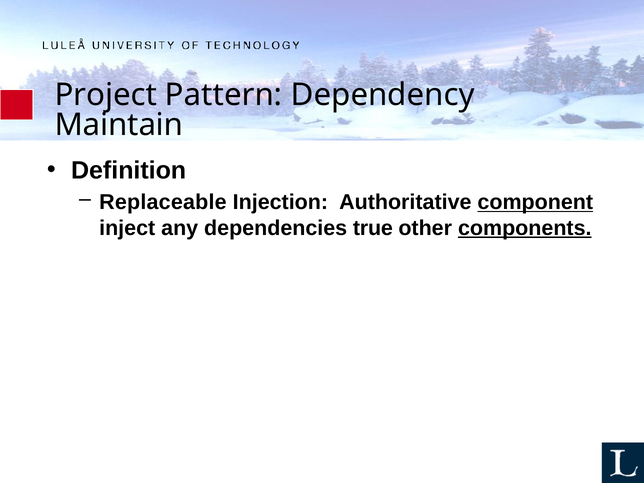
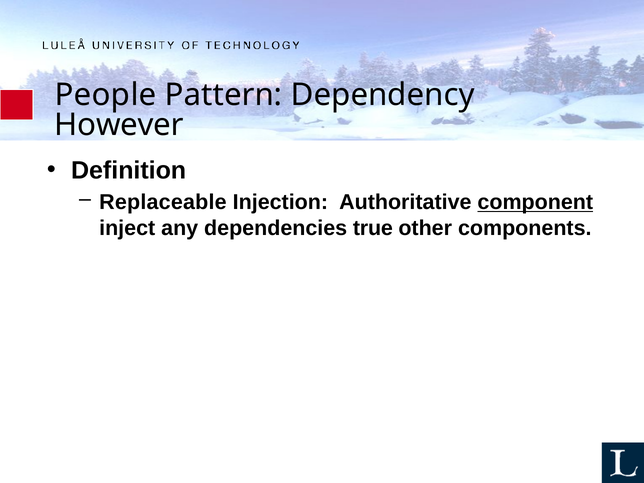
Project: Project -> People (106, 95)
Maintain: Maintain -> However (119, 125)
components underline: present -> none (525, 228)
